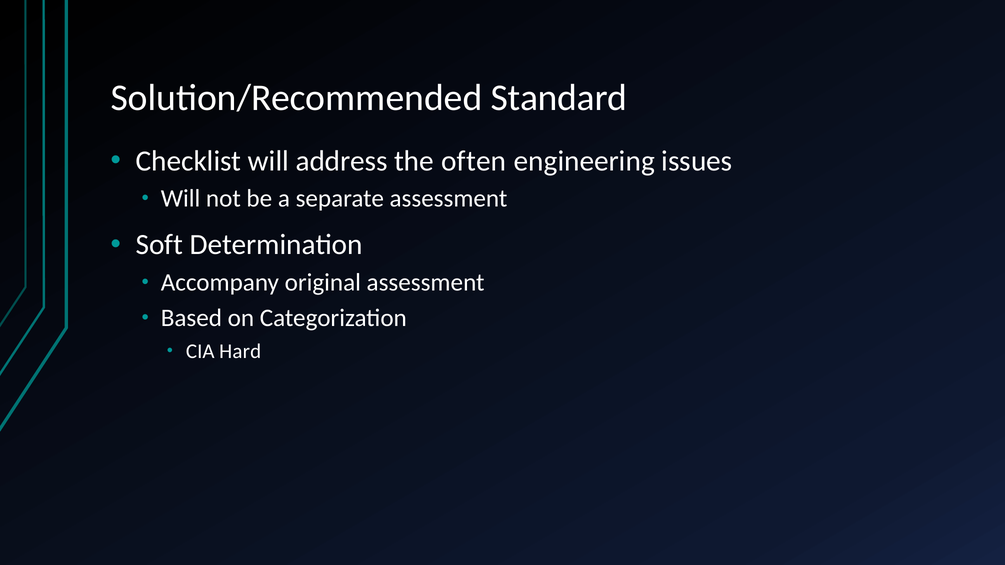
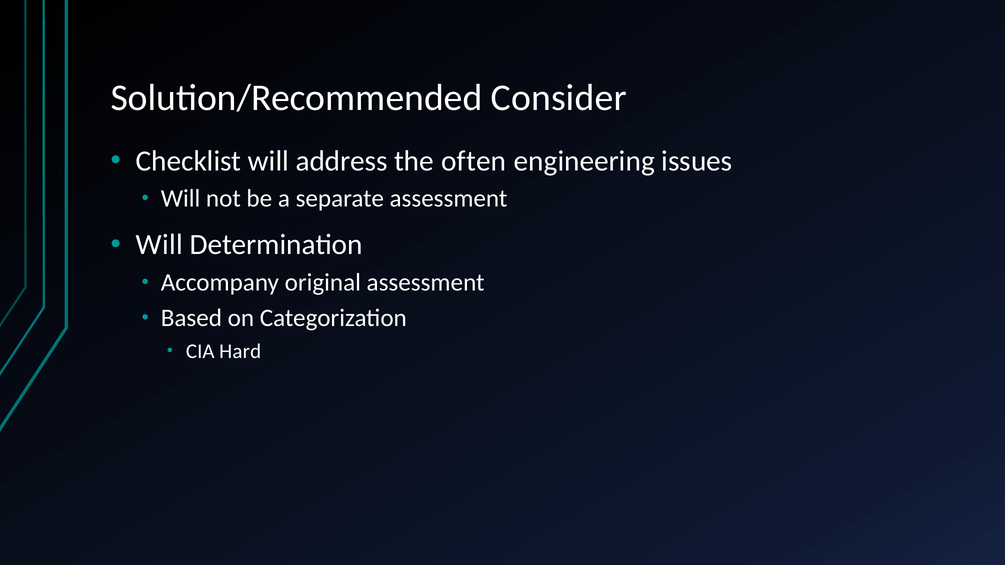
Standard: Standard -> Consider (559, 98)
Soft: Soft -> Will (159, 245)
